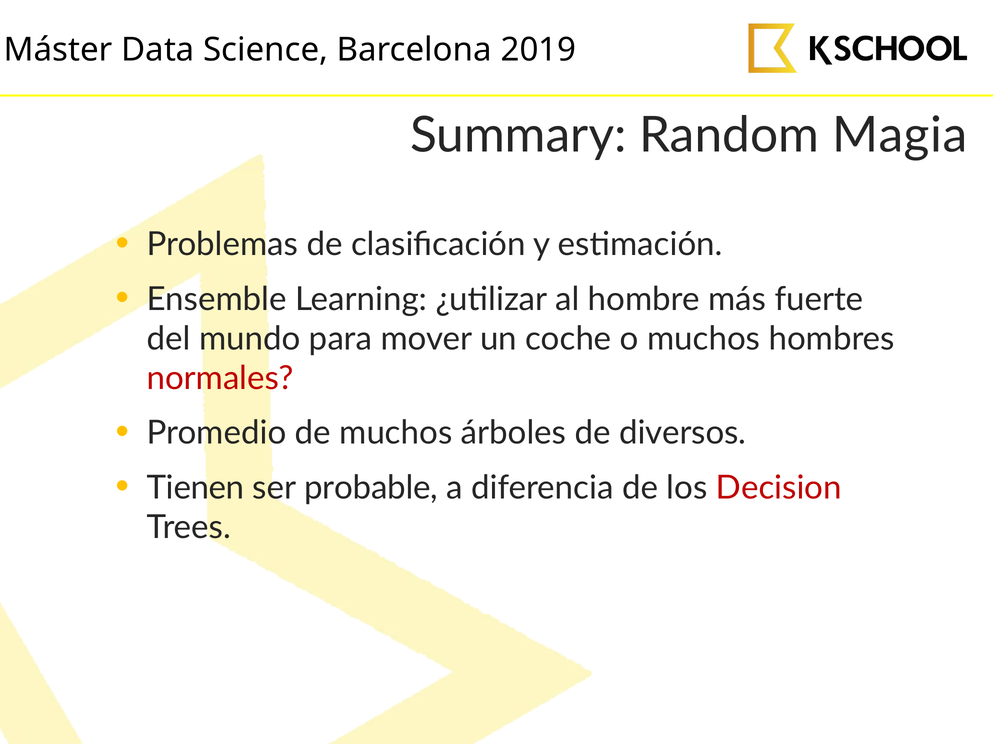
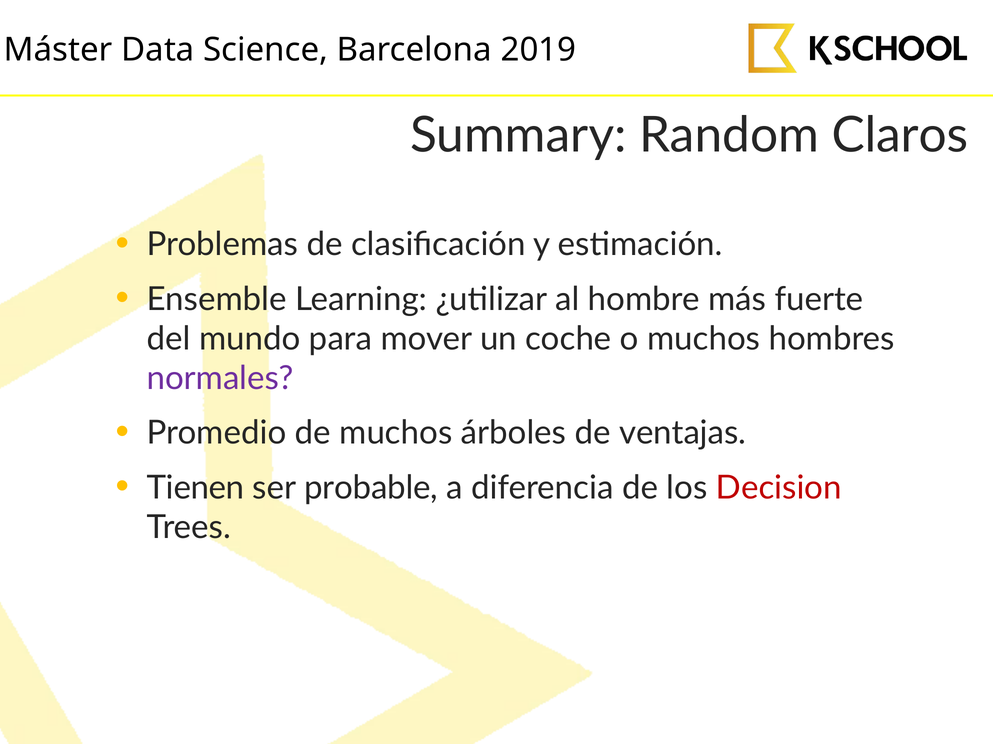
Magia: Magia -> Claros (900, 136)
normales colour: red -> purple (220, 379)
diversos: diversos -> ventajas (683, 433)
